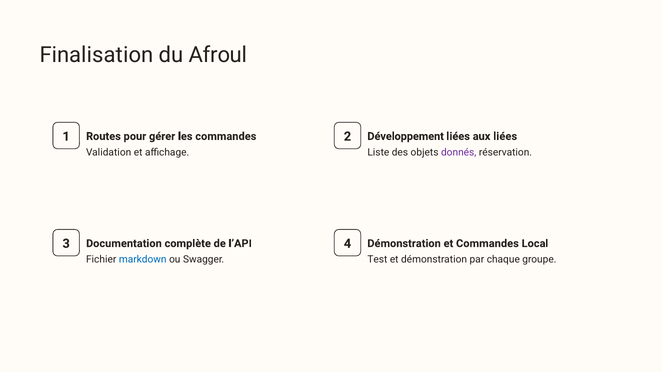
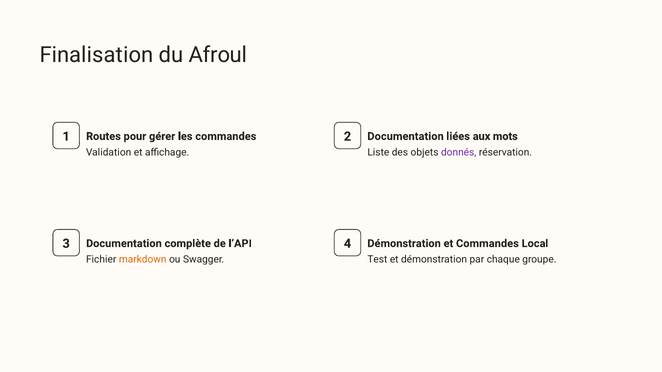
1 Développement: Développement -> Documentation (406, 136)
aux liées: liées -> mots (505, 136)
markdown colour: blue -> orange (143, 260)
